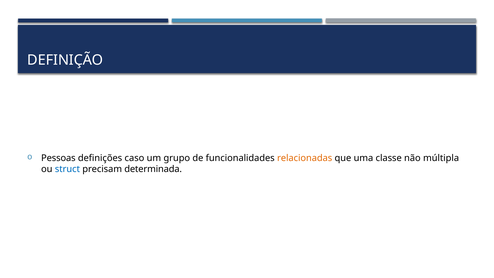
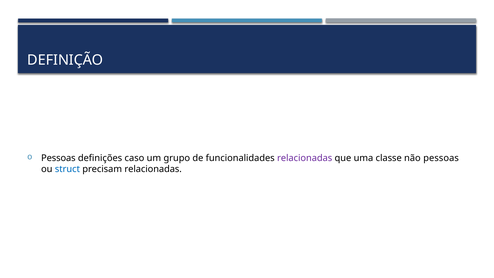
relacionadas colour: orange -> purple (305, 158)
não múltipla: múltipla -> pessoas (441, 158)
precisam determinada: determinada -> relacionadas (153, 169)
